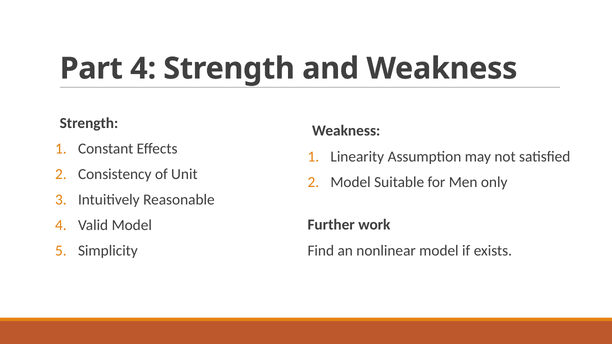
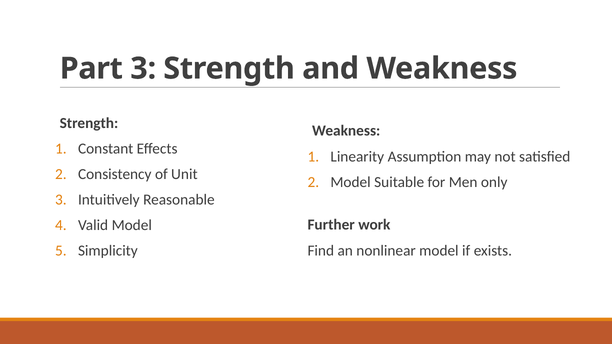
Part 4: 4 -> 3 (143, 69)
